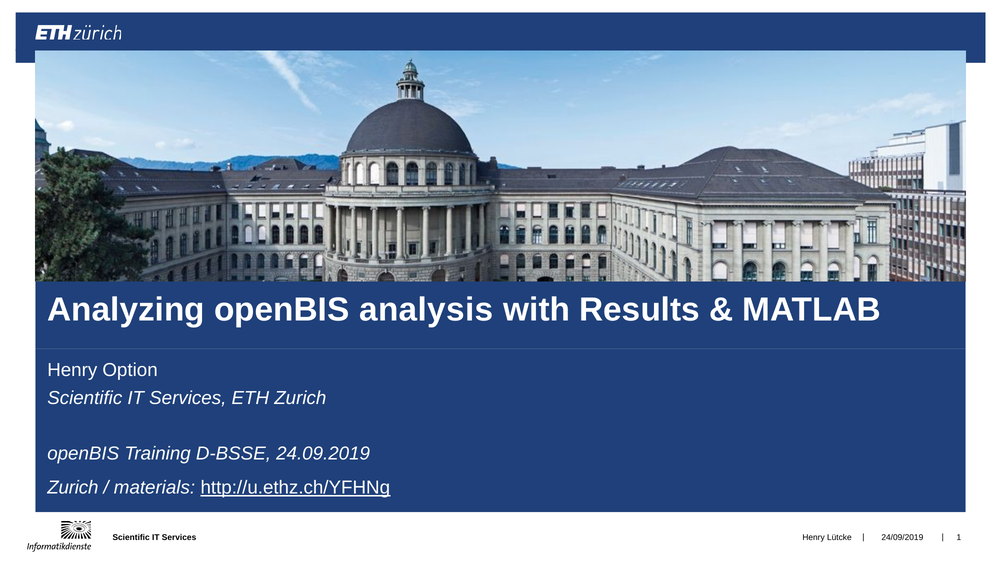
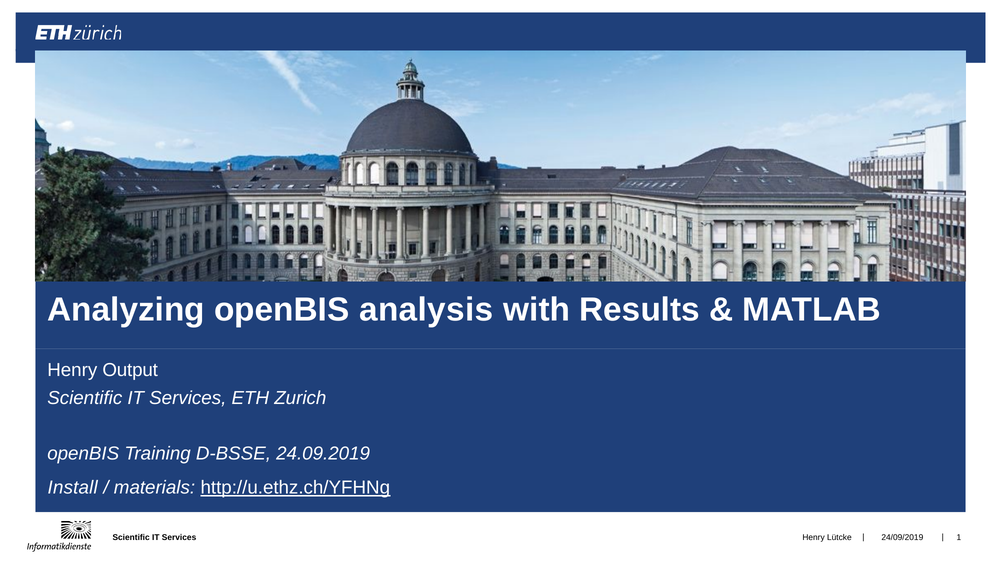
Option: Option -> Output (130, 370)
Zurich: Zurich -> Install (73, 487)
